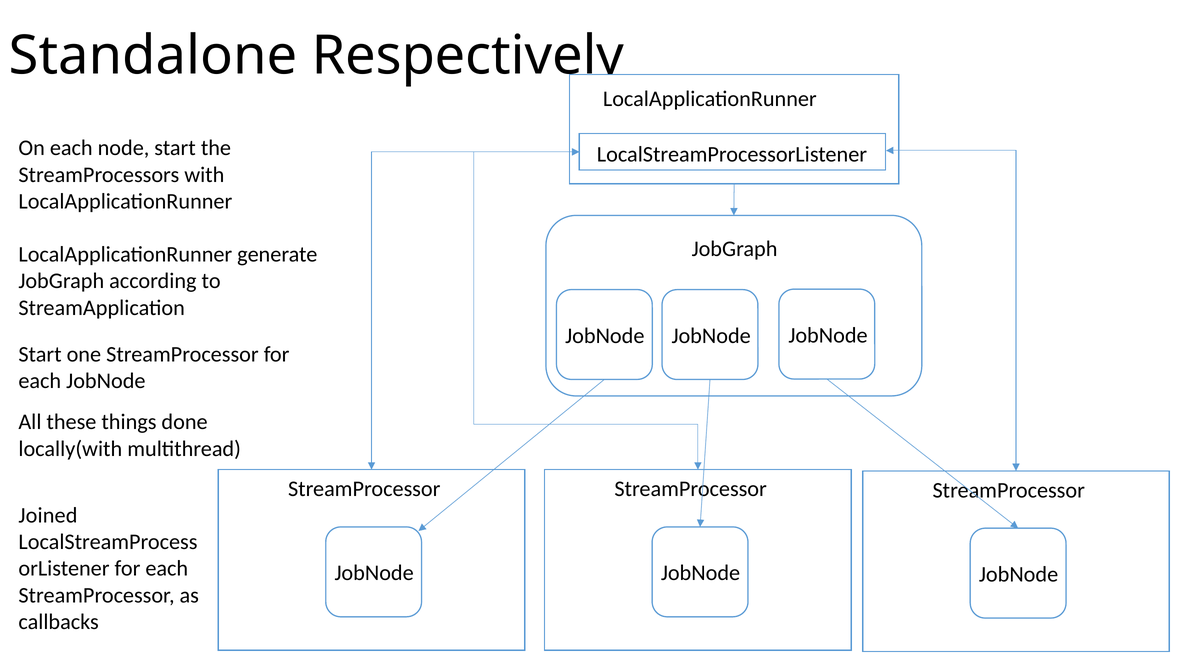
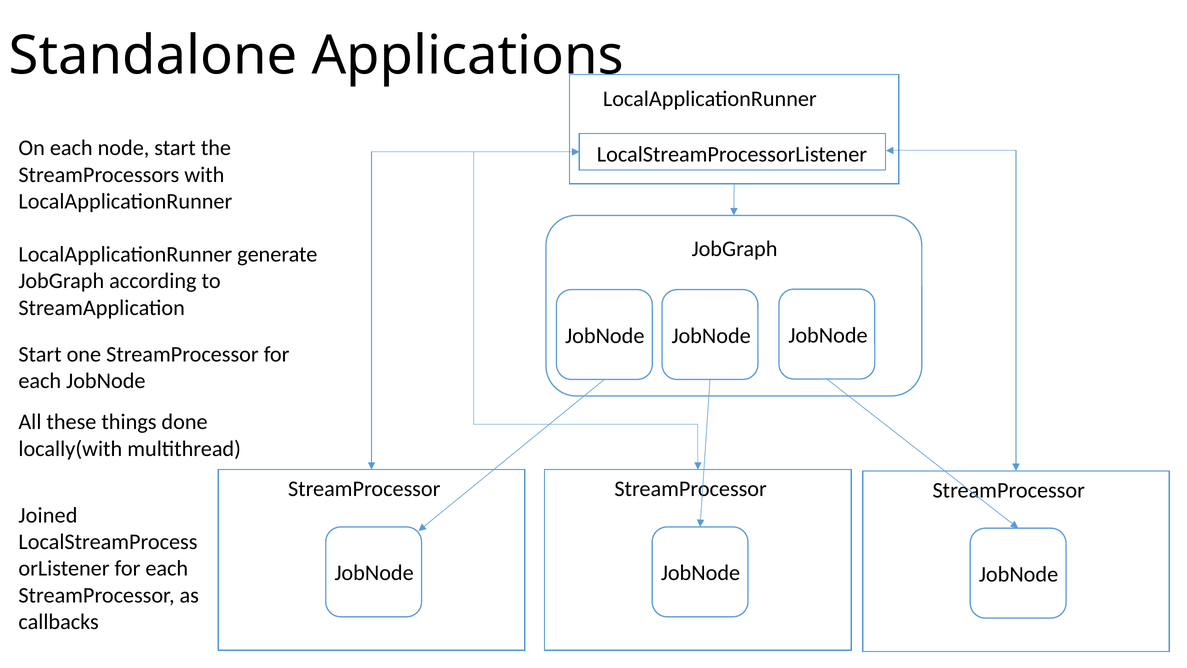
Respectively: Respectively -> Applications (468, 56)
